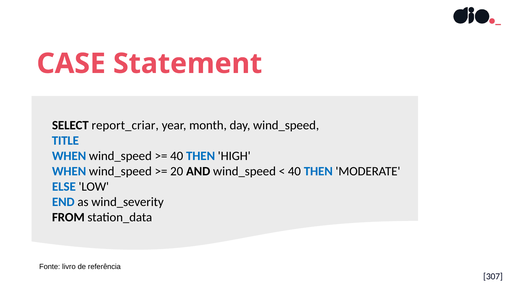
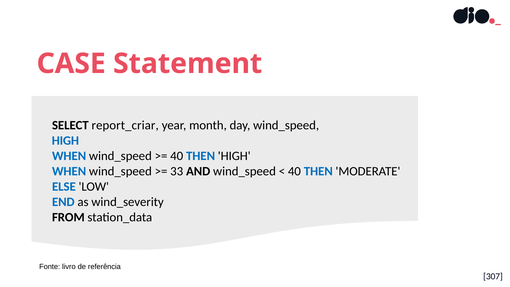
TITLE: TITLE -> HIGH (65, 141)
20: 20 -> 33 (177, 171)
